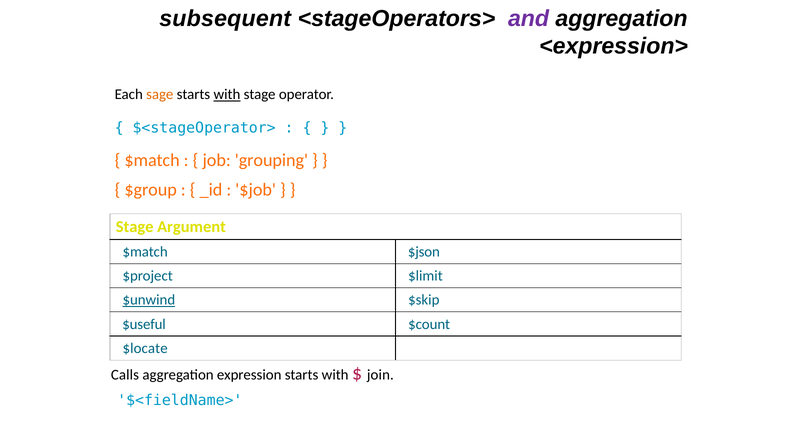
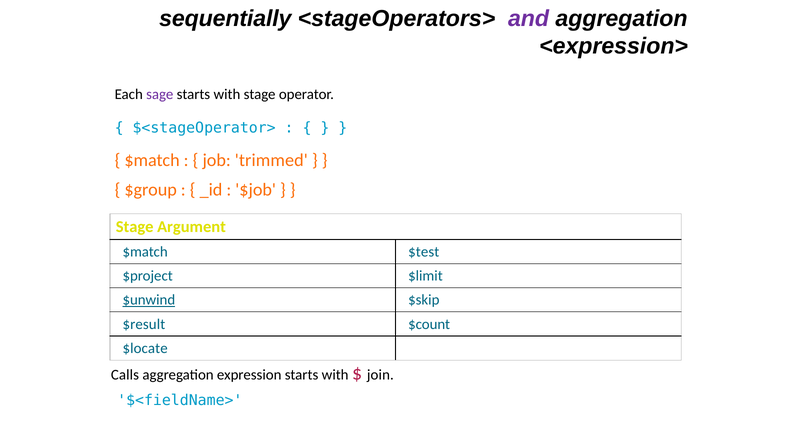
subsequent: subsequent -> sequentially (225, 18)
sage colour: orange -> purple (160, 95)
with underline: present -> none (227, 95)
grouping: grouping -> trimmed (271, 160)
$json: $json -> $test (424, 252)
$useful: $useful -> $result (144, 324)
